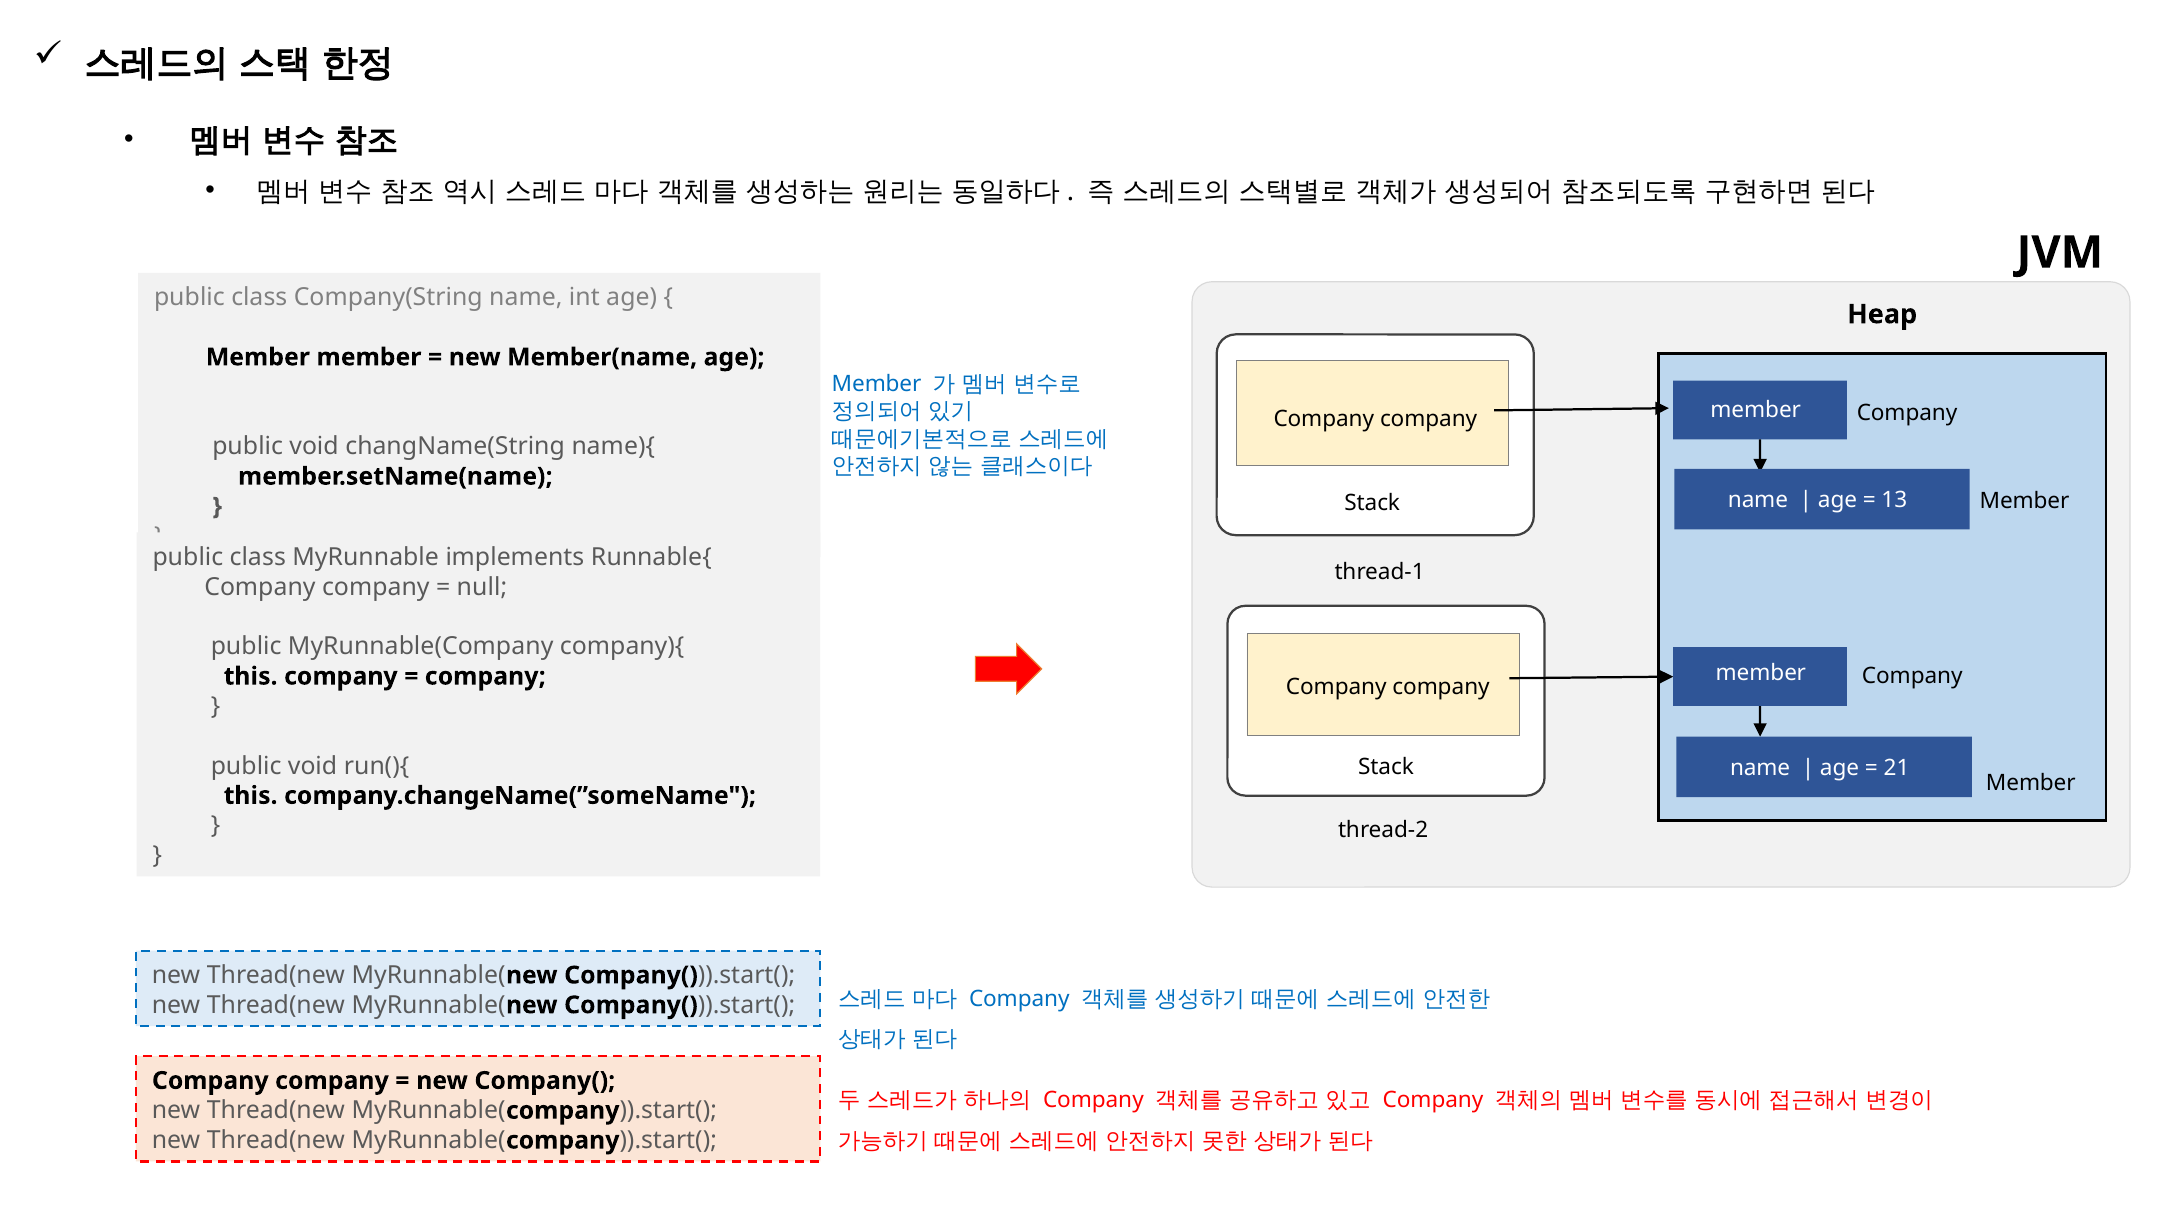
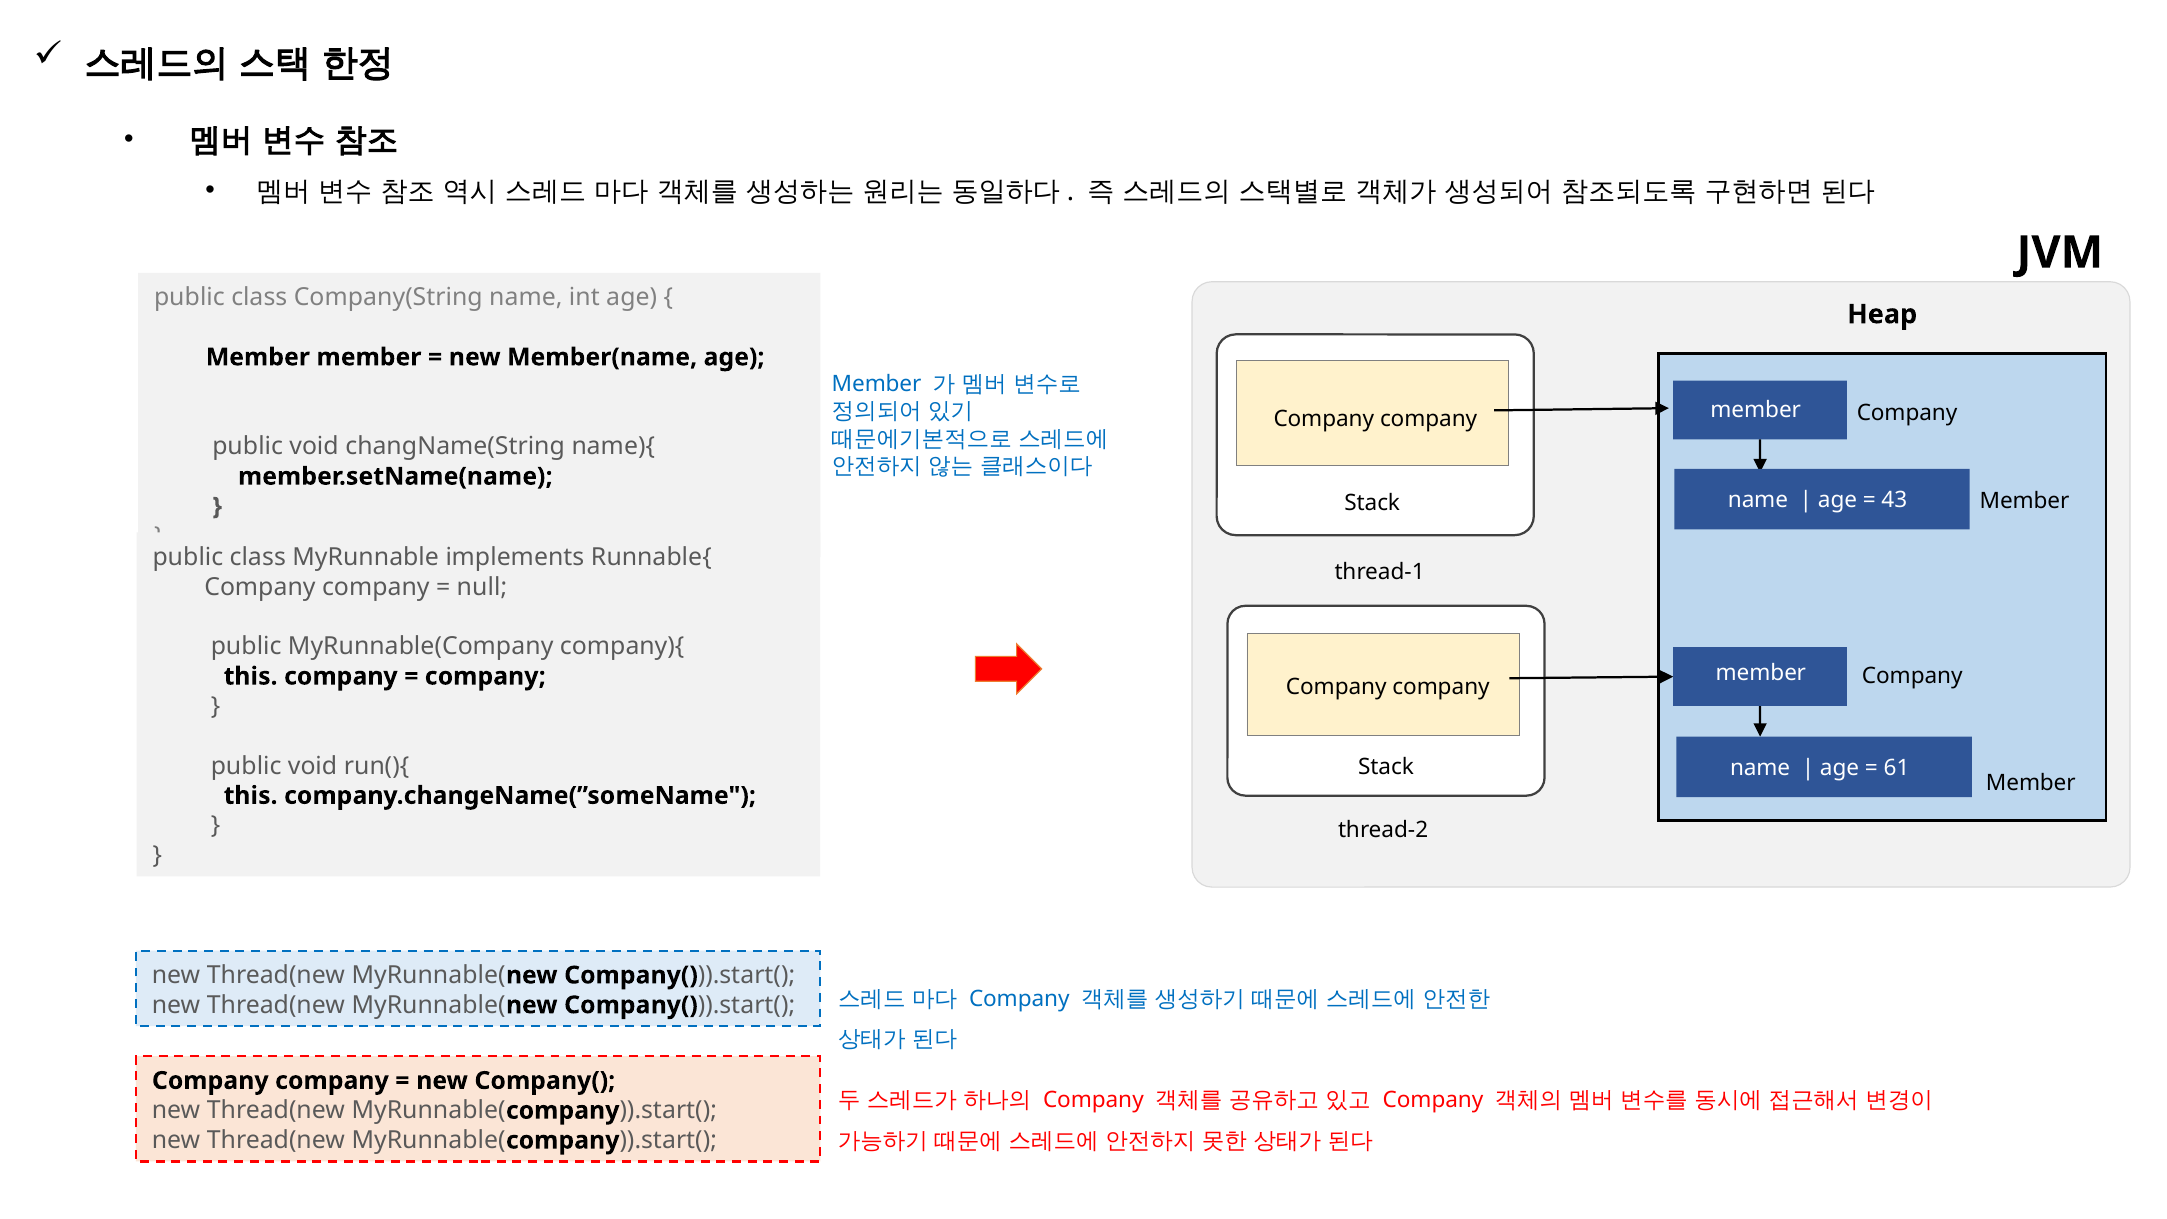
13: 13 -> 43 (1894, 500)
21: 21 -> 61 (1897, 768)
